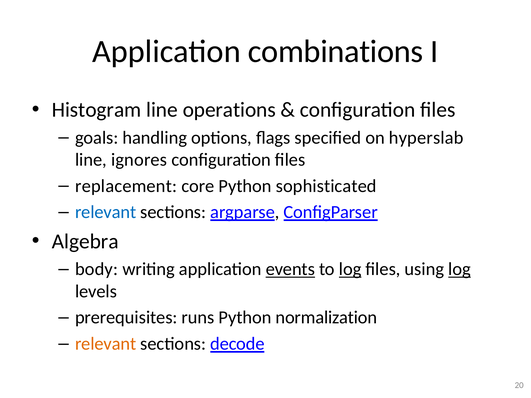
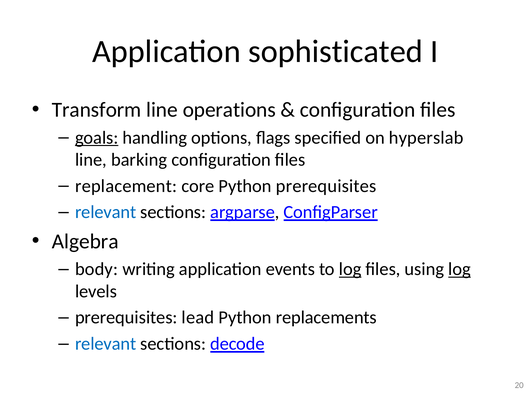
combinations: combinations -> sophisticated (335, 51)
Histogram: Histogram -> Transform (97, 110)
goals underline: none -> present (97, 138)
ignores: ignores -> barking (139, 160)
Python sophisticated: sophisticated -> prerequisites (326, 186)
events underline: present -> none (290, 269)
runs: runs -> lead (198, 318)
normalization: normalization -> replacements (326, 318)
relevant colour: orange -> blue (106, 344)
